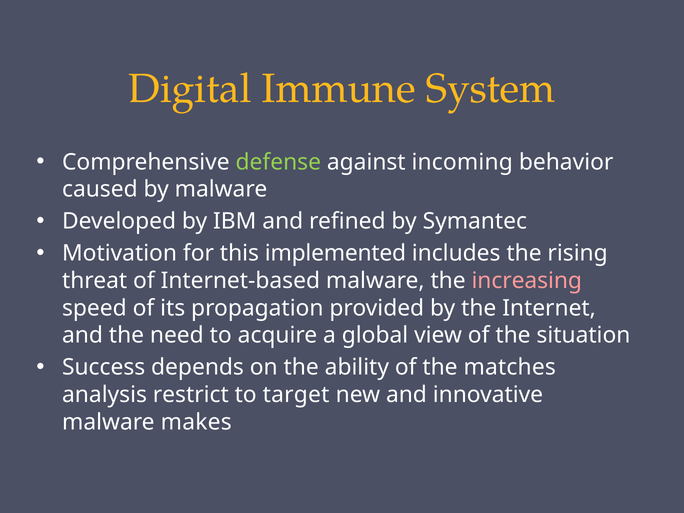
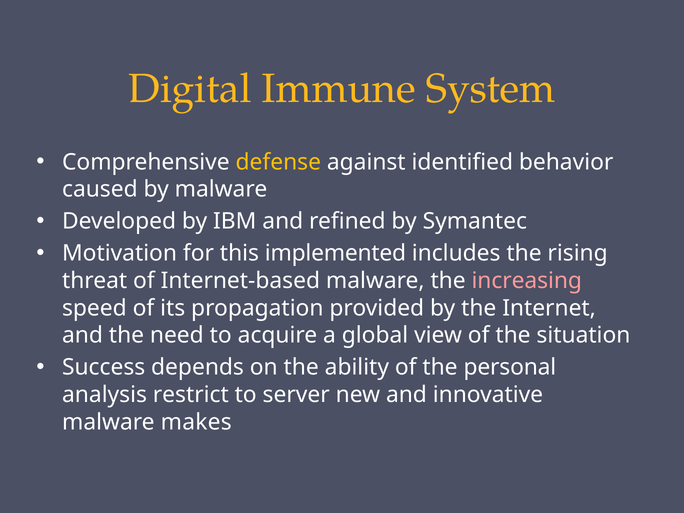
defense colour: light green -> yellow (278, 162)
incoming: incoming -> identified (462, 162)
matches: matches -> personal (510, 367)
target: target -> server (296, 395)
